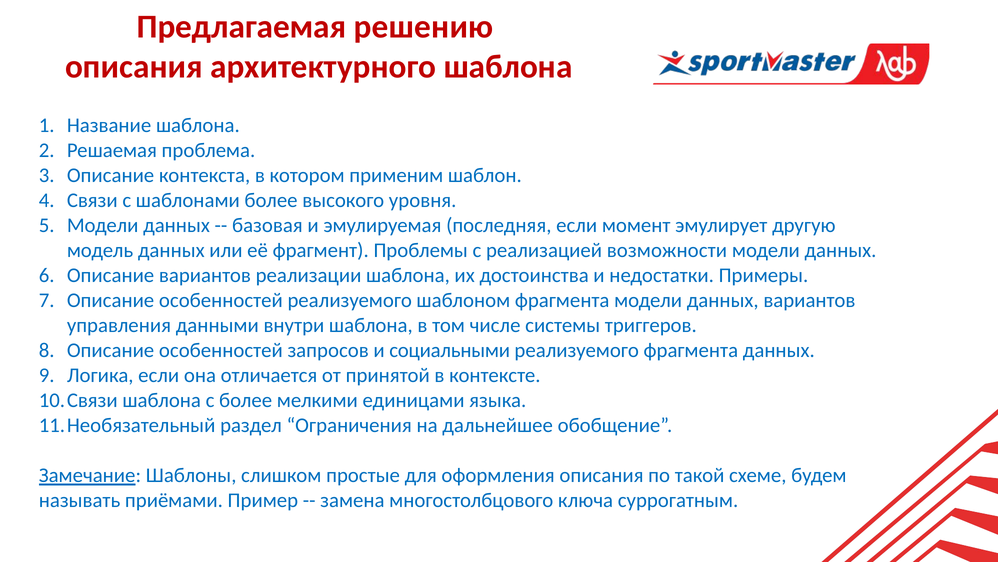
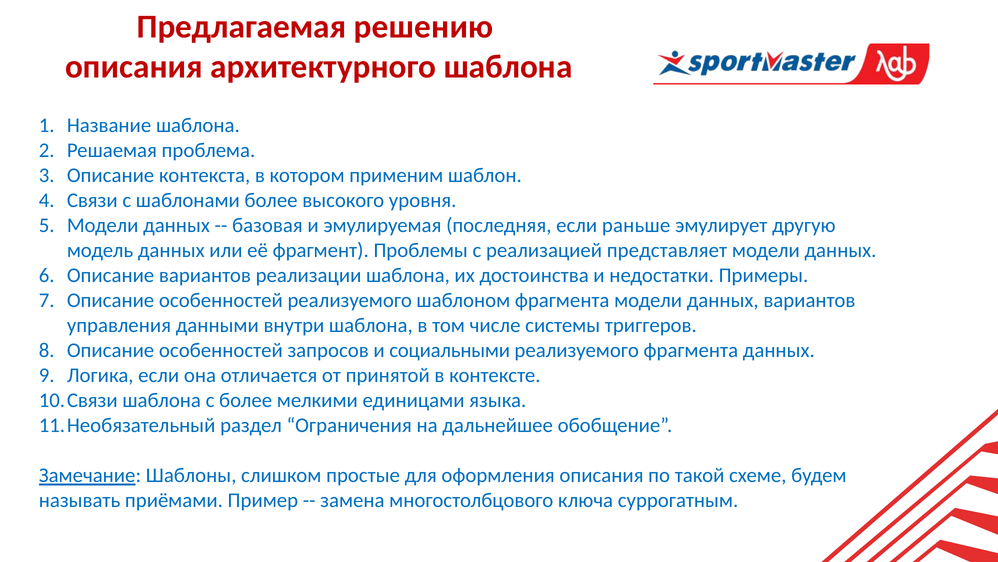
момент: момент -> раньше (636, 225)
возможности: возможности -> представляет (667, 250)
